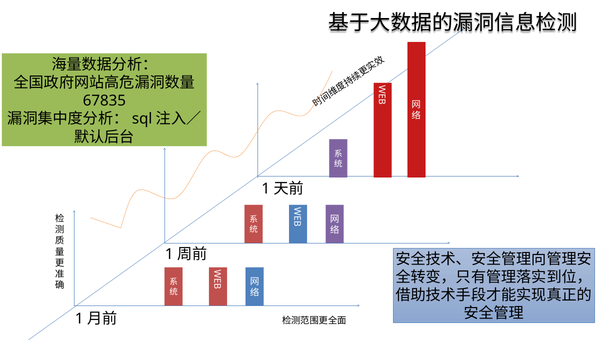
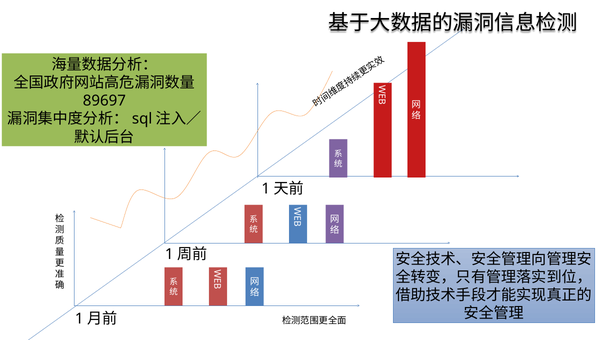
67835: 67835 -> 89697 (104, 101)
